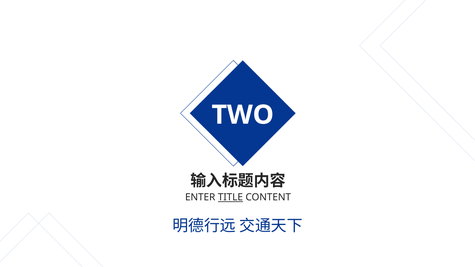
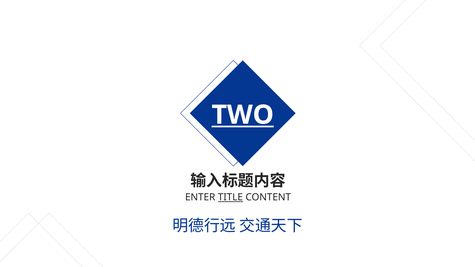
TWO underline: none -> present (243, 115)
